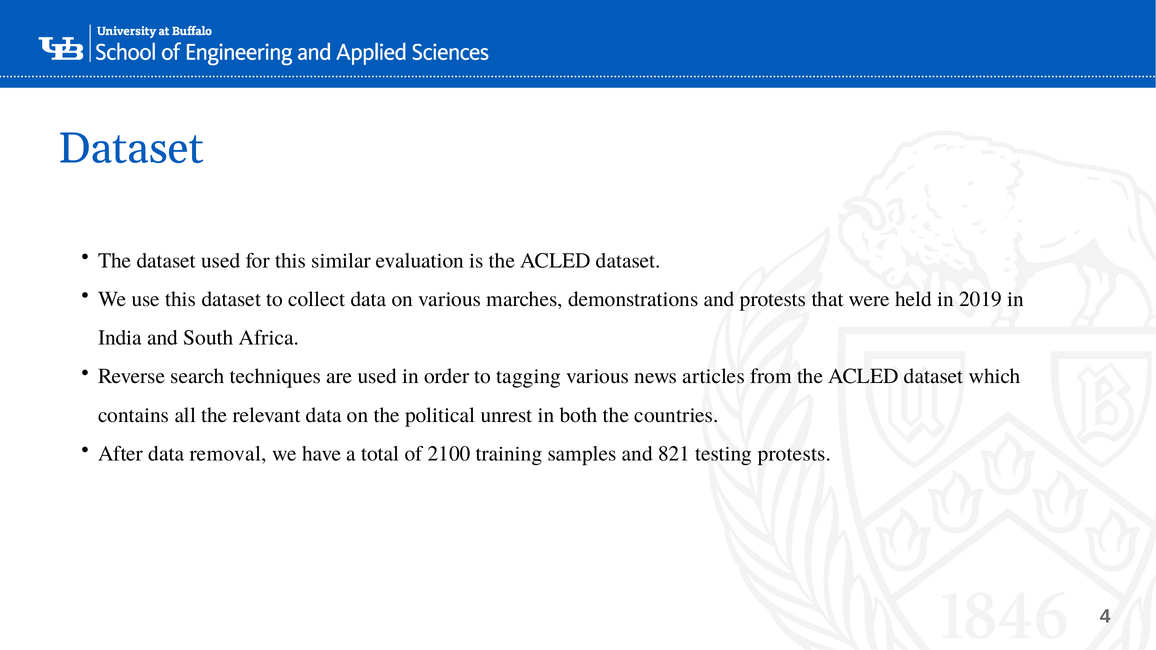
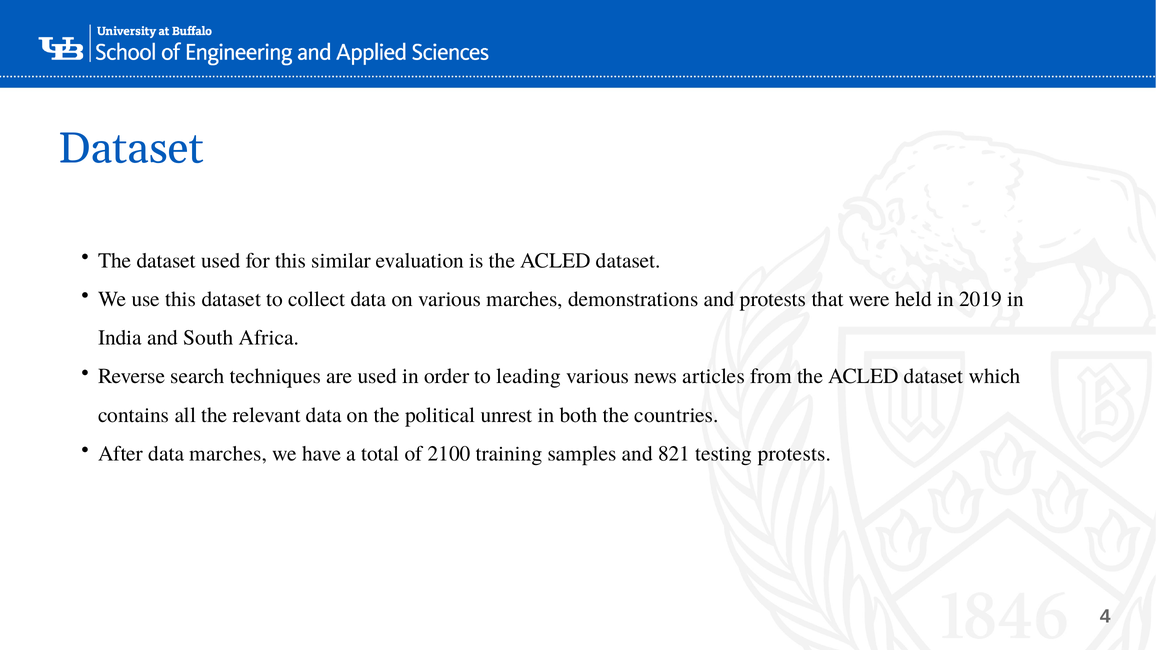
tagging: tagging -> leading (529, 377)
data removal: removal -> marches (228, 454)
